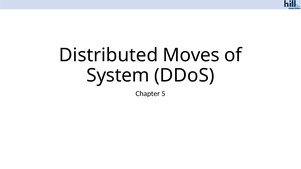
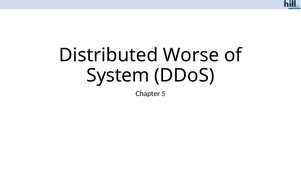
Moves: Moves -> Worse (191, 55)
